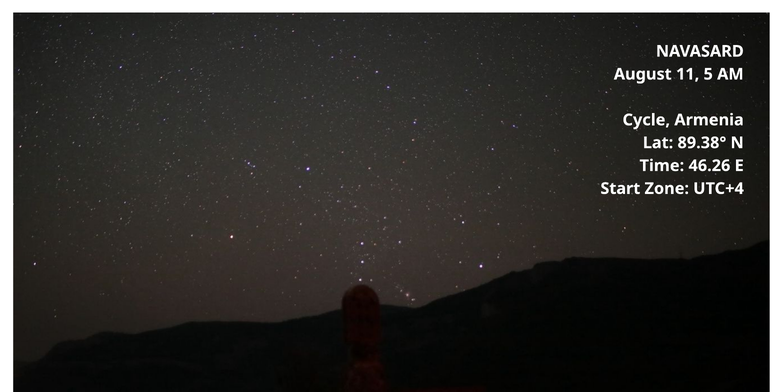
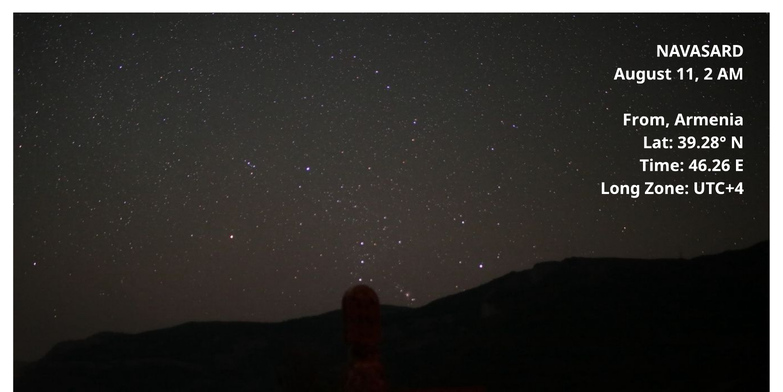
5: 5 -> 2 (708, 74)
Cycle: Cycle -> From (646, 120)
89.38°: 89.38° -> 39.28° (702, 143)
Start: Start -> Long (620, 188)
